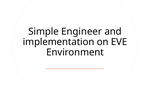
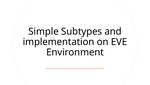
Engineer: Engineer -> Subtypes (82, 31)
